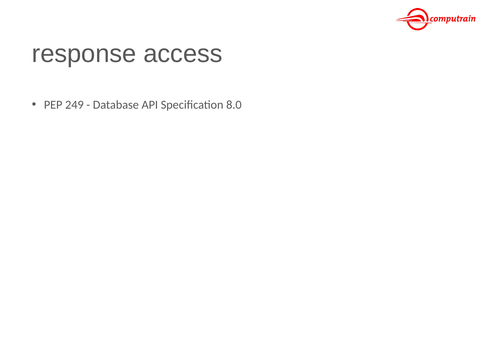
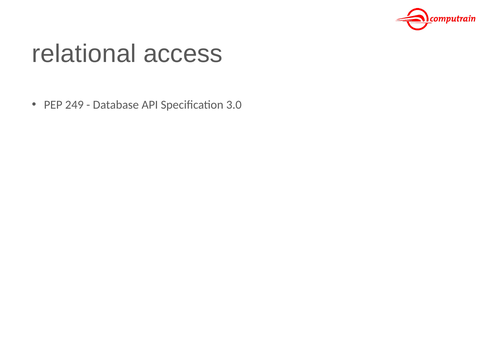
response: response -> relational (84, 54)
8.0: 8.0 -> 3.0 (234, 105)
